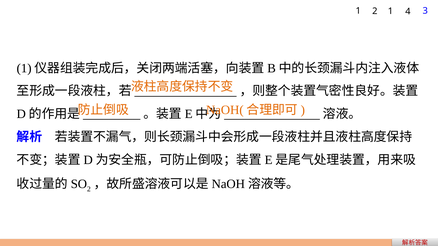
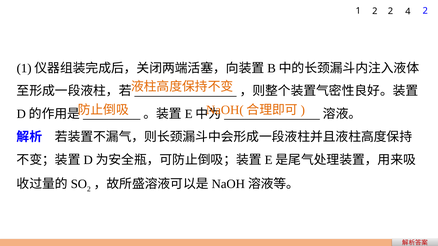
2 1: 1 -> 2 (390, 11)
4 3: 3 -> 2 (425, 11)
